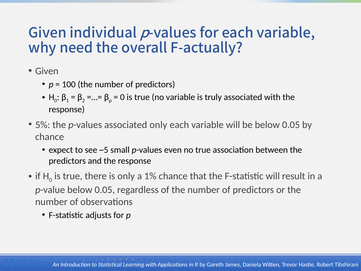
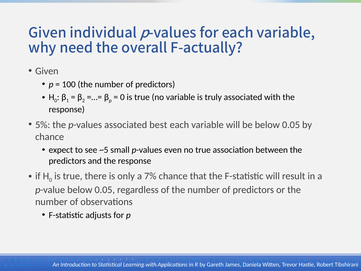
associated only: only -> best (158, 125)
1%: 1% -> 7% (150, 176)
